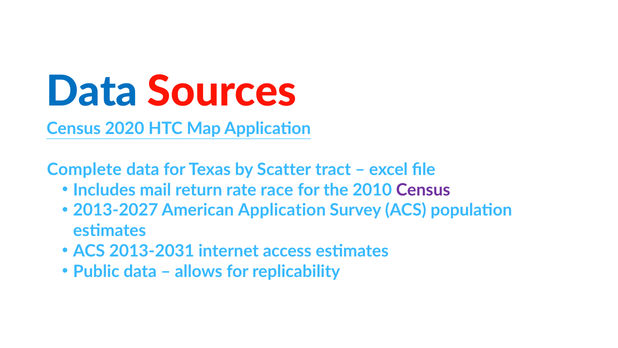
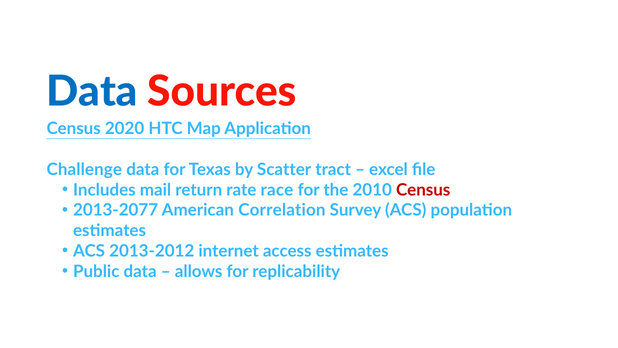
Complete: Complete -> Challenge (84, 169)
Census colour: purple -> red (423, 190)
2013-2027: 2013-2027 -> 2013-2077 (116, 210)
American Application: Application -> Correlation (282, 210)
2013-2031: 2013-2031 -> 2013-2012 (152, 251)
